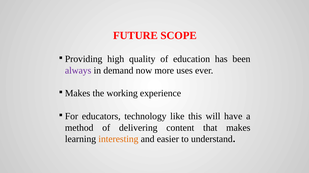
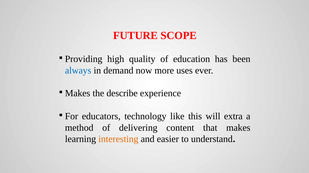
always colour: purple -> blue (78, 70)
working: working -> describe (122, 93)
have: have -> extra (233, 116)
